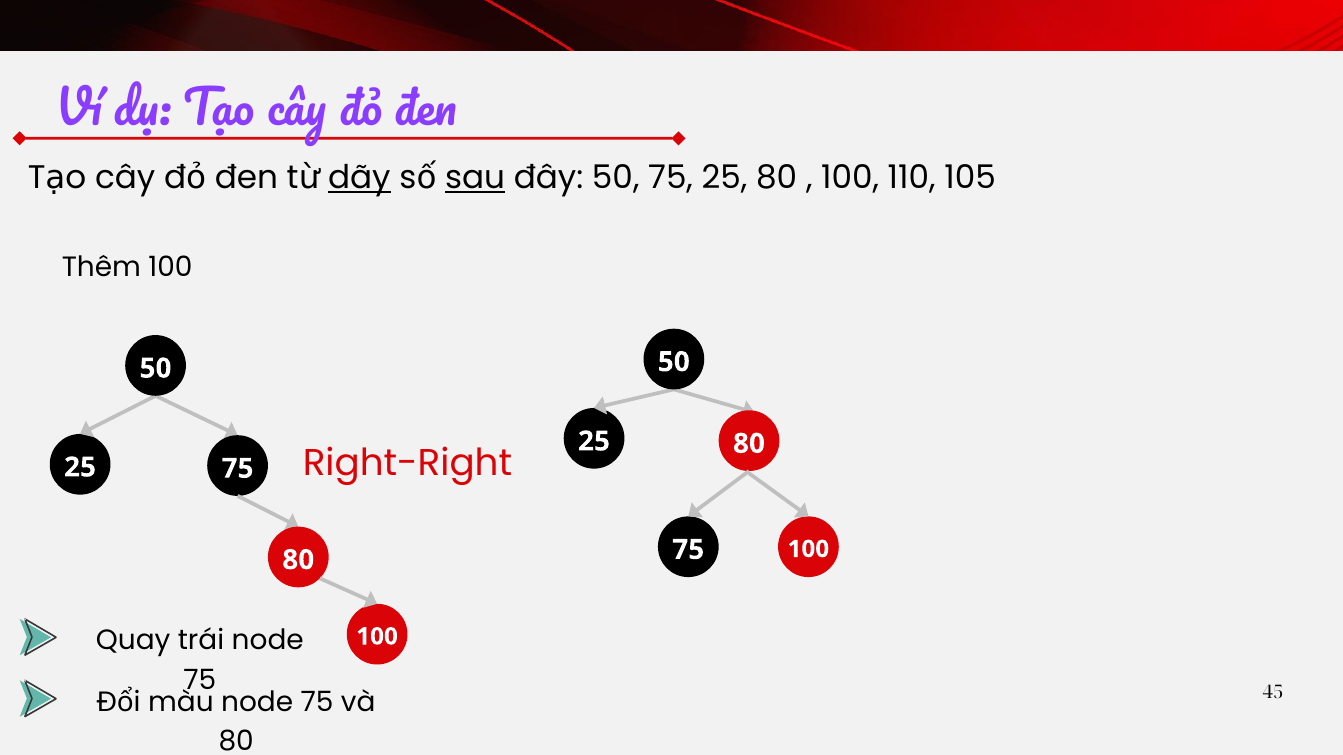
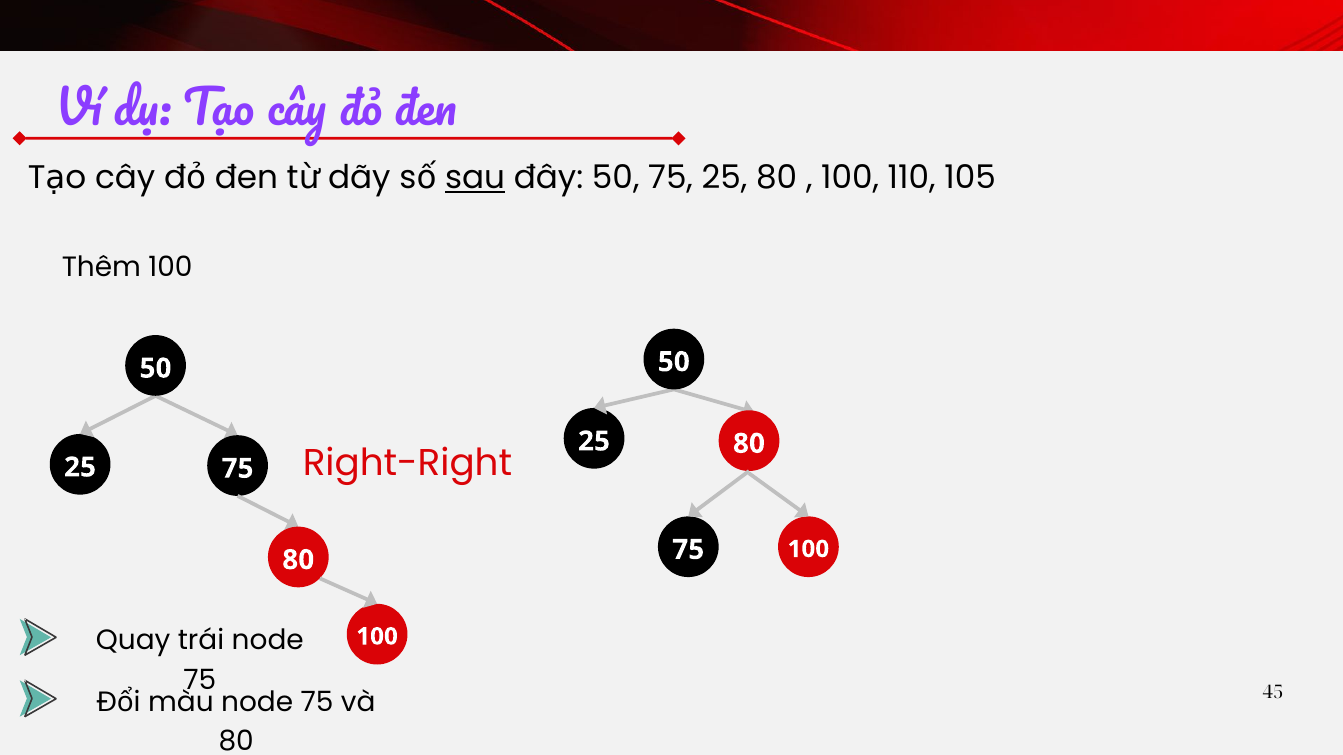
dãy underline: present -> none (359, 178)
